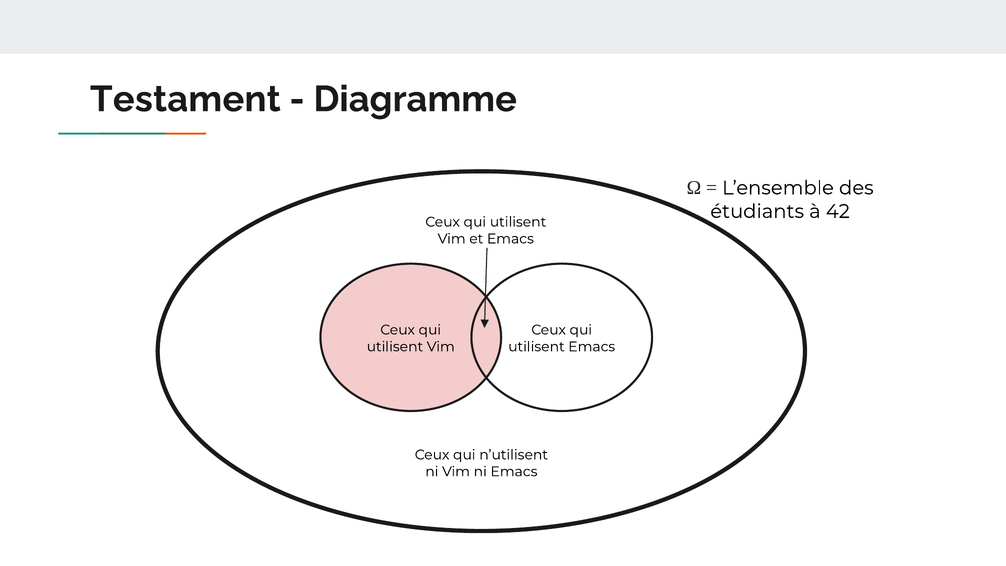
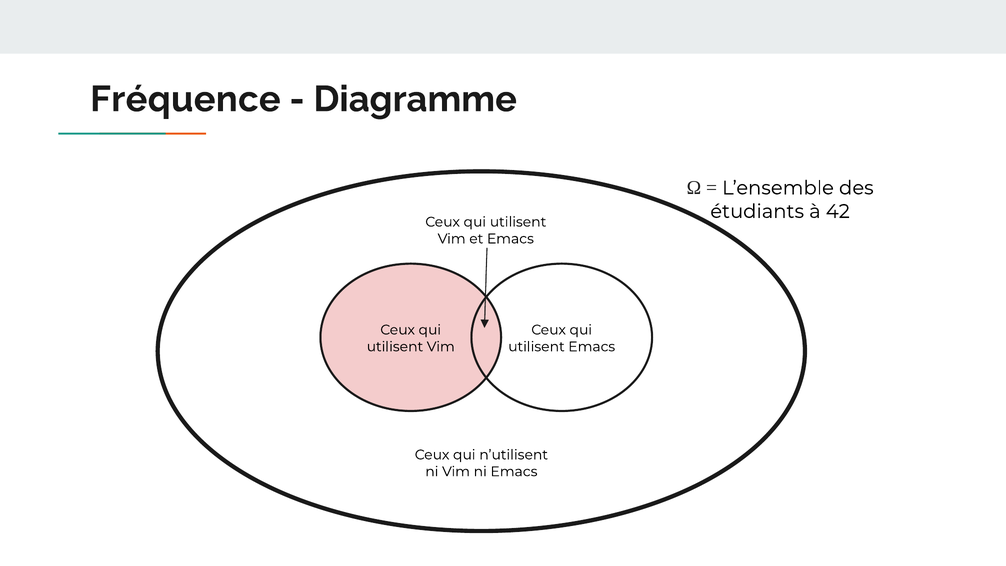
Testament: Testament -> Fréquence (185, 99)
